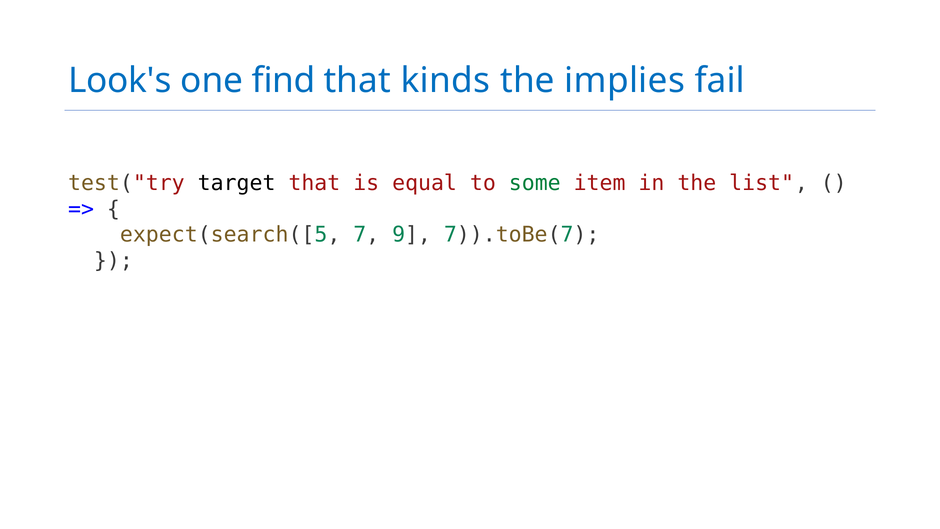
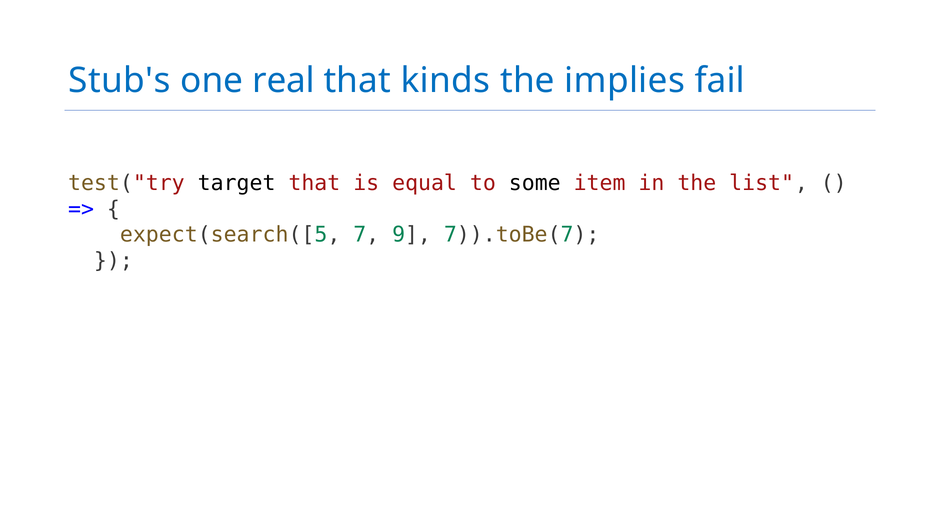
Look's: Look's -> Stub's (119, 81)
find: find -> real (284, 81)
some colour: green -> black (535, 183)
